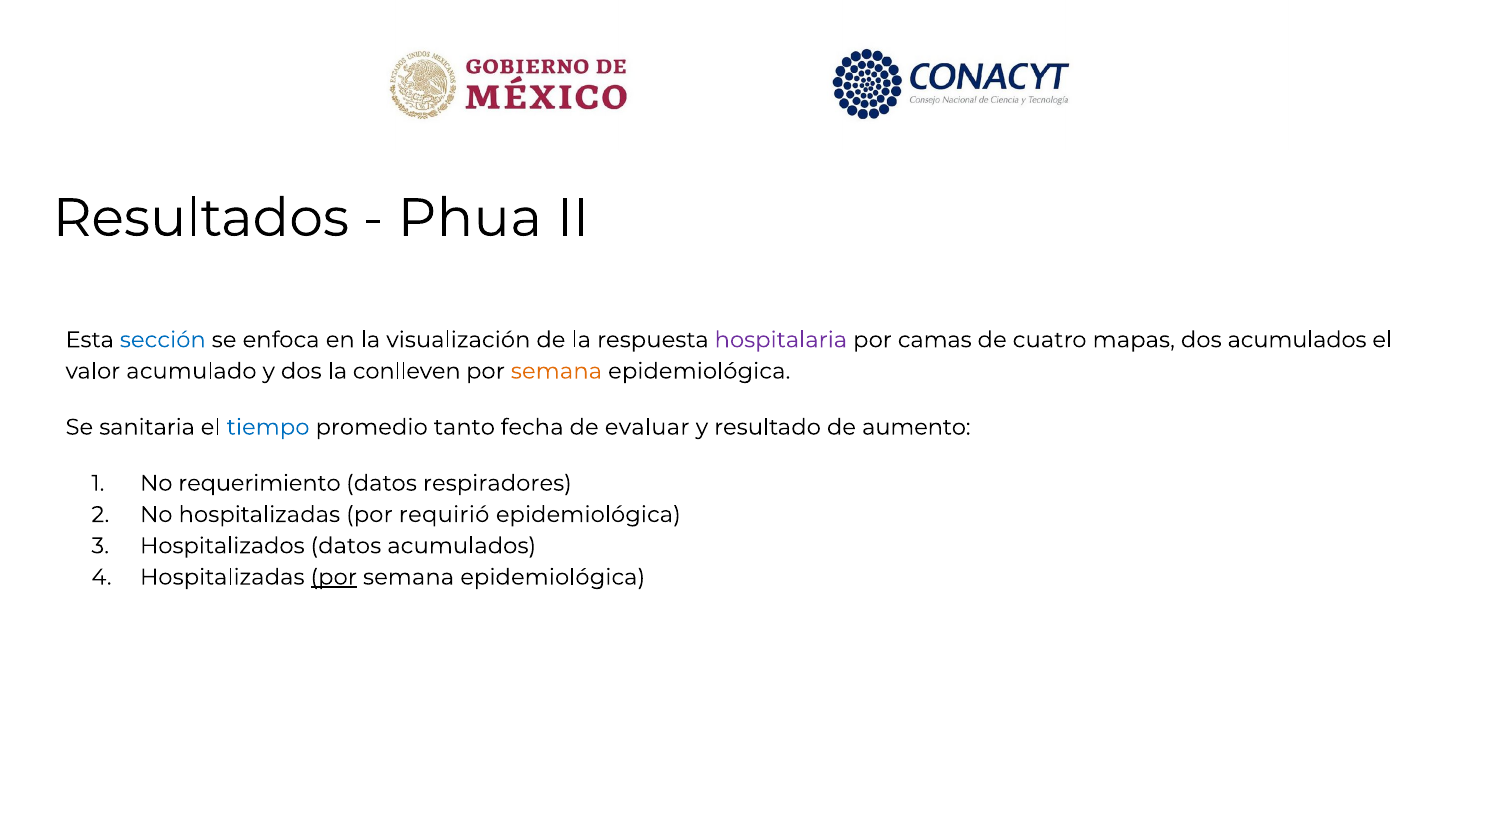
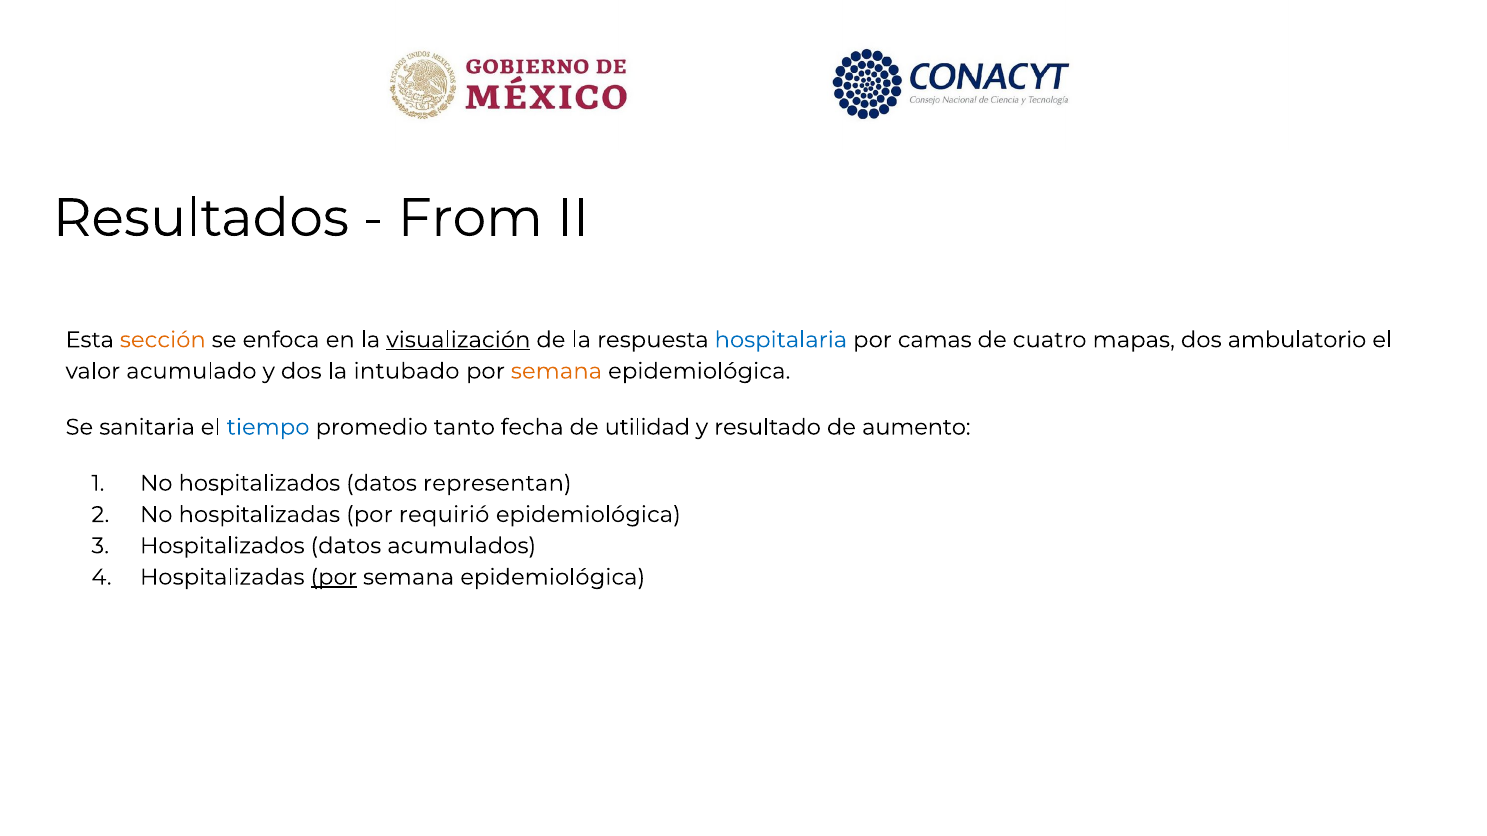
Phua: Phua -> From (470, 218)
sección colour: blue -> orange (163, 340)
visualización underline: none -> present (458, 340)
hospitalaria colour: purple -> blue (781, 340)
dos acumulados: acumulados -> ambulatorio (1297, 340)
conlleven: conlleven -> intubado (406, 371)
evaluar: evaluar -> utilidad (647, 427)
No requerimiento: requerimiento -> hospitalizados (259, 484)
respiradores: respiradores -> representan (497, 484)
